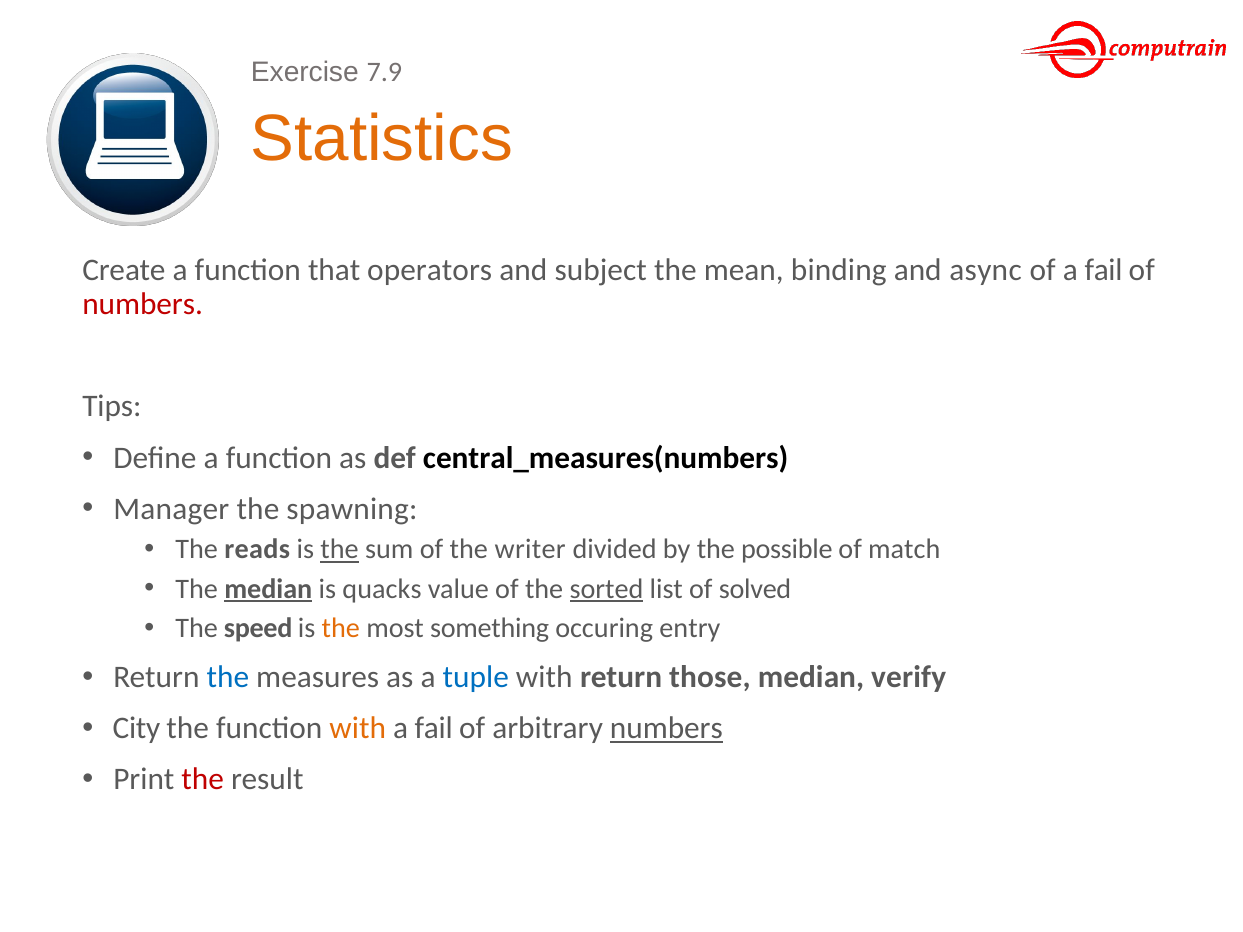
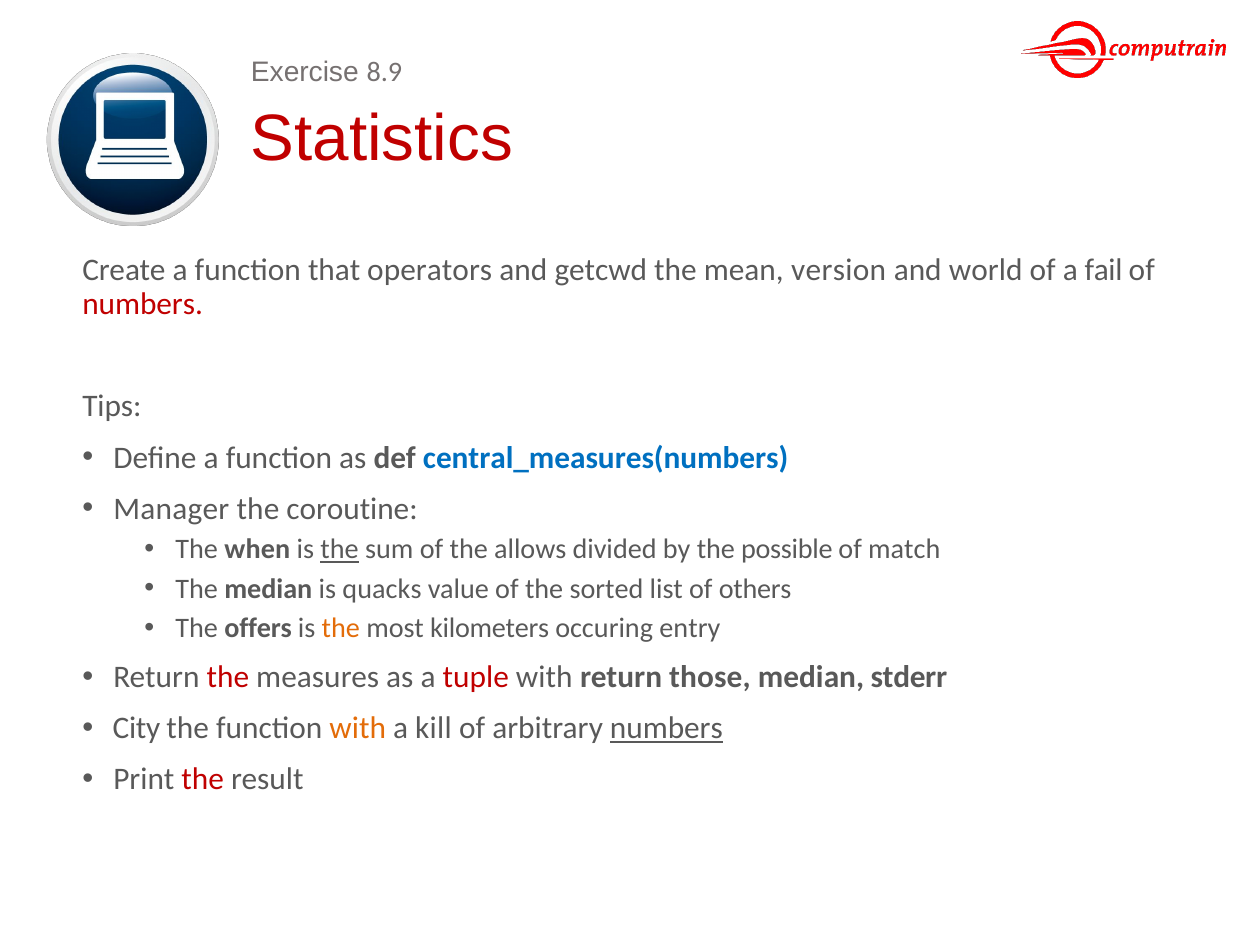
7.9: 7.9 -> 8.9 (384, 72)
Statistics colour: orange -> red (382, 139)
subject: subject -> getcwd (601, 271)
binding: binding -> version (839, 271)
async: async -> world (986, 271)
central_measures(numbers colour: black -> blue (606, 458)
spawning: spawning -> coroutine (352, 509)
reads: reads -> when (257, 550)
writer: writer -> allows (530, 550)
median underline: present -> none (268, 589)
sorted underline: present -> none (607, 589)
solved: solved -> others (755, 589)
speed: speed -> offers (258, 628)
something: something -> kilometers (490, 628)
the colour: blue -> red (228, 677)
tuple colour: blue -> red (476, 677)
verify: verify -> stderr (909, 677)
fail: fail -> kill (433, 728)
